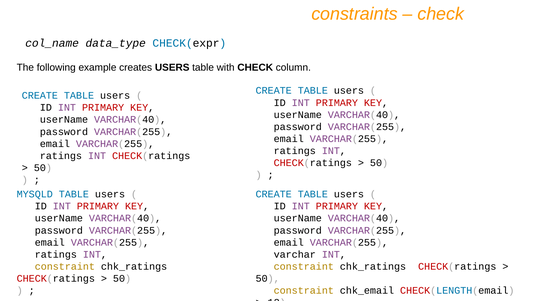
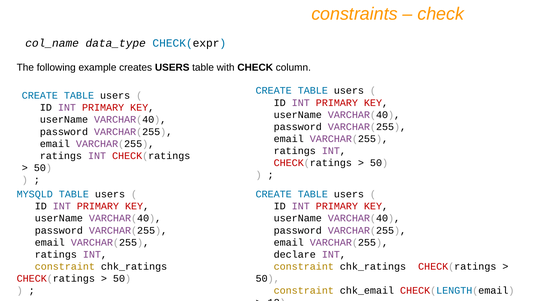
varchar: varchar -> declare (295, 254)
